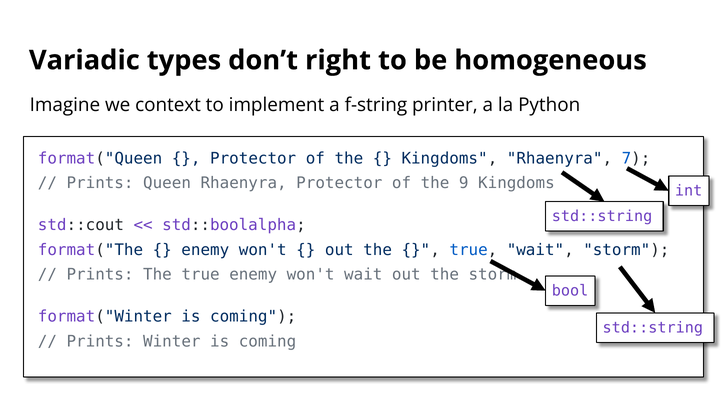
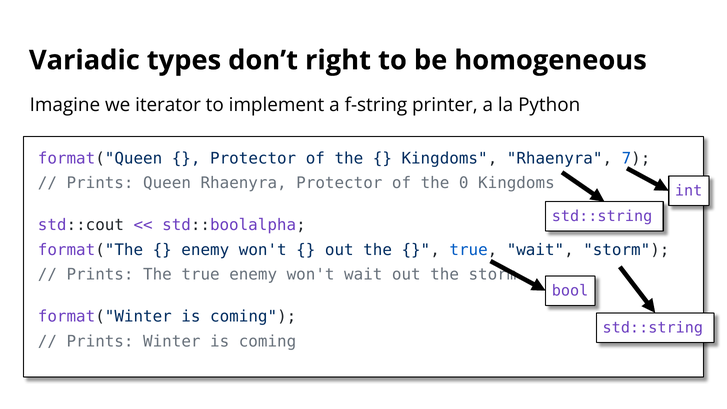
context: context -> iterator (168, 105)
9: 9 -> 0 (464, 183)
